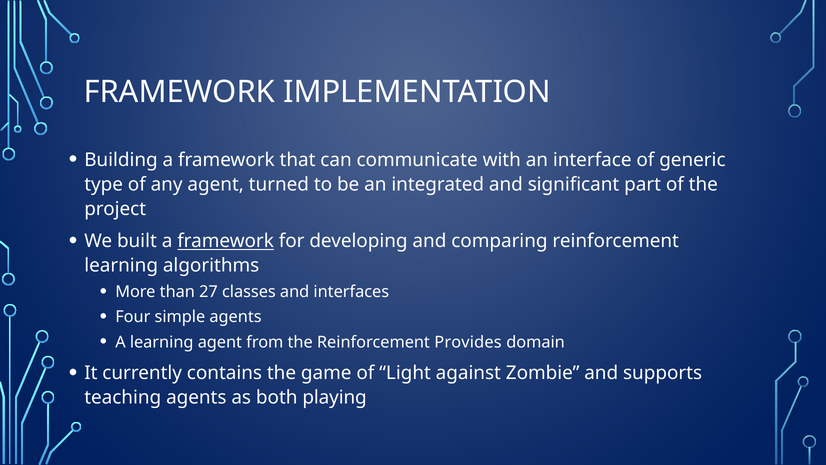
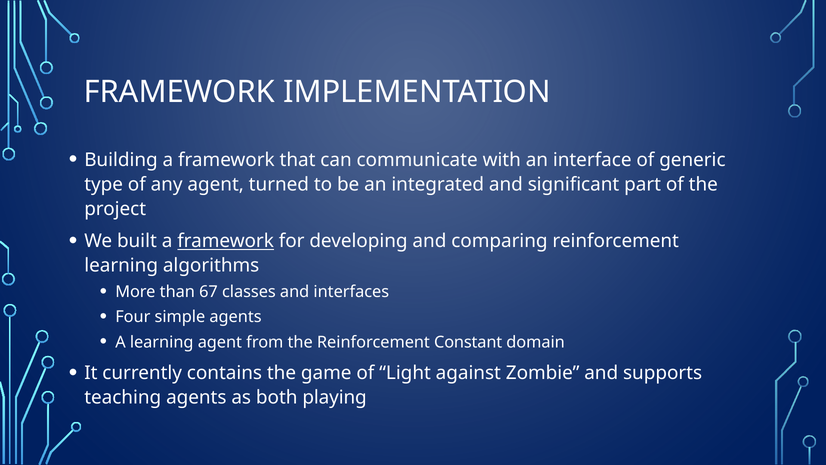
27: 27 -> 67 (208, 292)
Provides: Provides -> Constant (468, 342)
